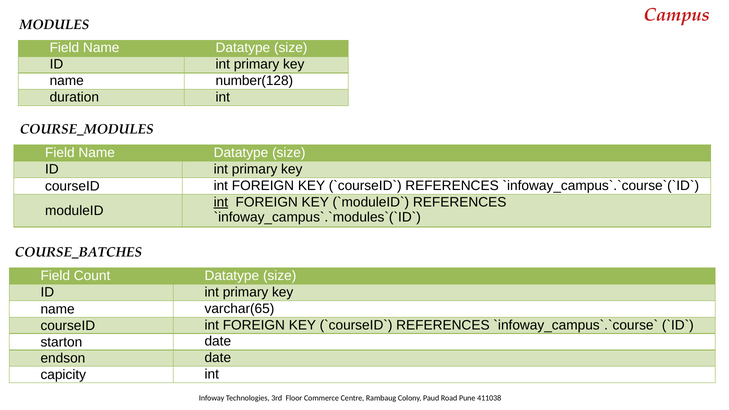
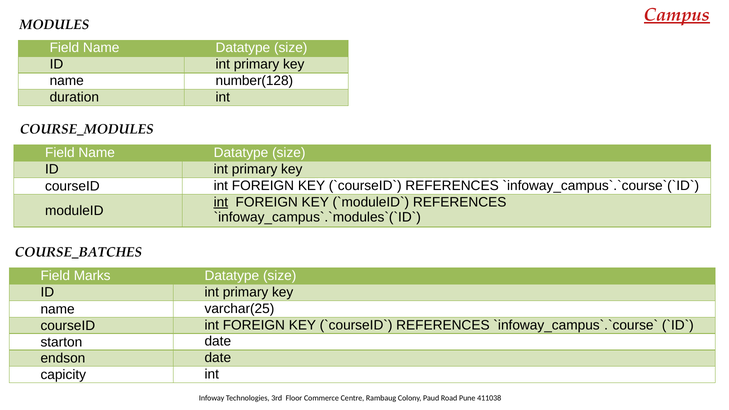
Campus underline: none -> present (677, 15)
Count: Count -> Marks (92, 276)
varchar(65: varchar(65 -> varchar(25 (239, 309)
